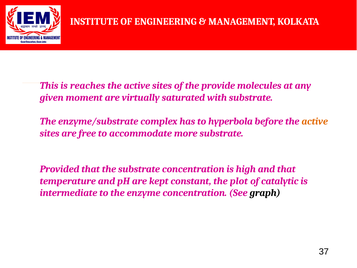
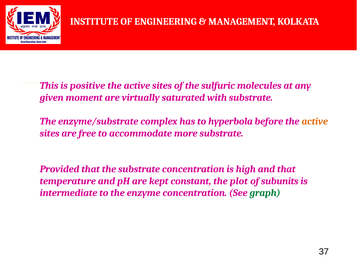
reaches: reaches -> positive (88, 86)
provide: provide -> sulfuric (218, 86)
catalytic: catalytic -> subunits (280, 181)
graph colour: black -> green (265, 193)
